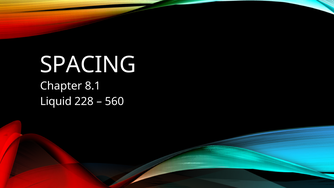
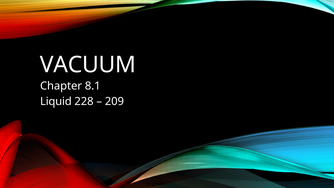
SPACING: SPACING -> VACUUM (88, 65)
560: 560 -> 209 (114, 101)
